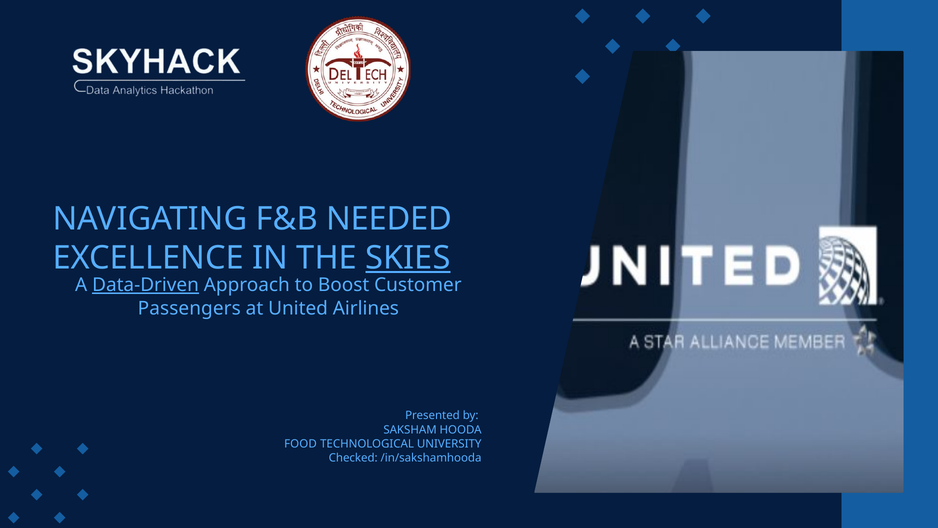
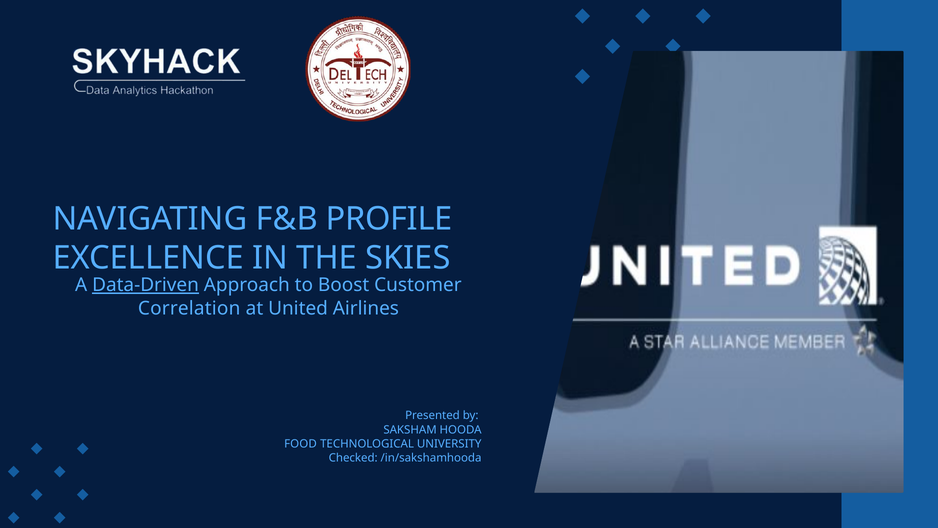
NEEDED: NEEDED -> PROFILE (389, 219)
SKIES underline: present -> none (408, 258)
Passengers: Passengers -> Correlation (189, 308)
